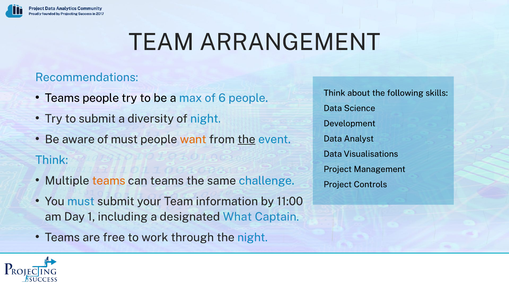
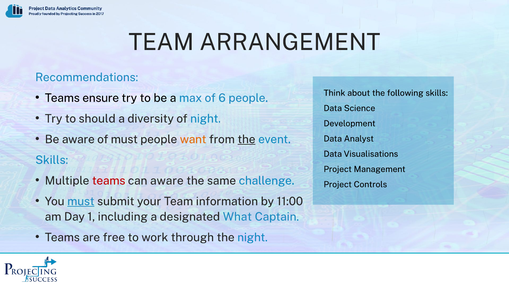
Teams people: people -> ensure (101, 98)
to submit: submit -> should (97, 119)
Think: Think -> Skills (52, 160)
teams colour: orange -> red (109, 181)
can teams: teams -> aware (167, 181)
must underline: none -> present (81, 202)
